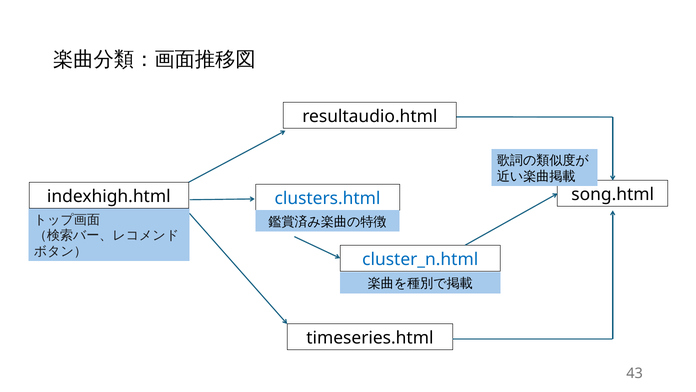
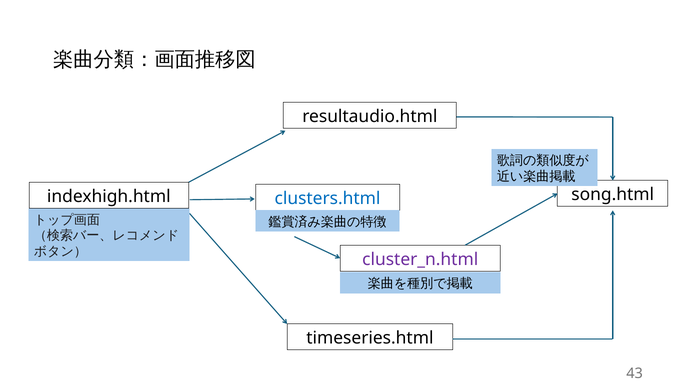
cluster_n.html colour: blue -> purple (420, 259)
